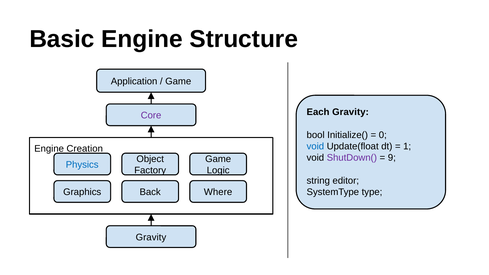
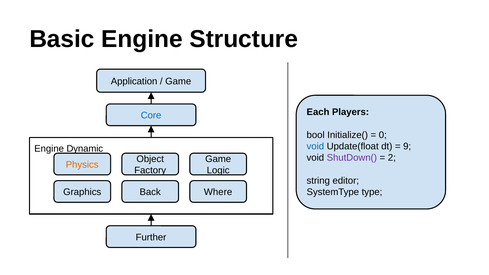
Each Gravity: Gravity -> Players (351, 112)
Core colour: purple -> blue (151, 115)
1: 1 -> 9 (407, 146)
Creation: Creation -> Dynamic (85, 149)
9: 9 -> 2 (392, 158)
Physics colour: blue -> orange (82, 165)
Gravity: Gravity -> Further (151, 237)
